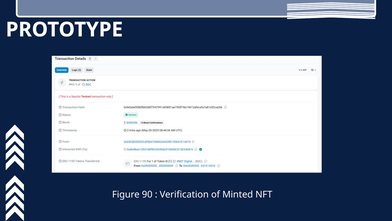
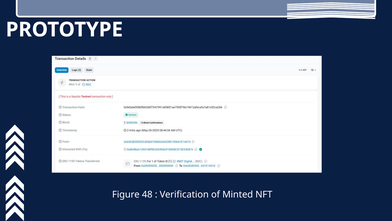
90: 90 -> 48 (147, 194)
